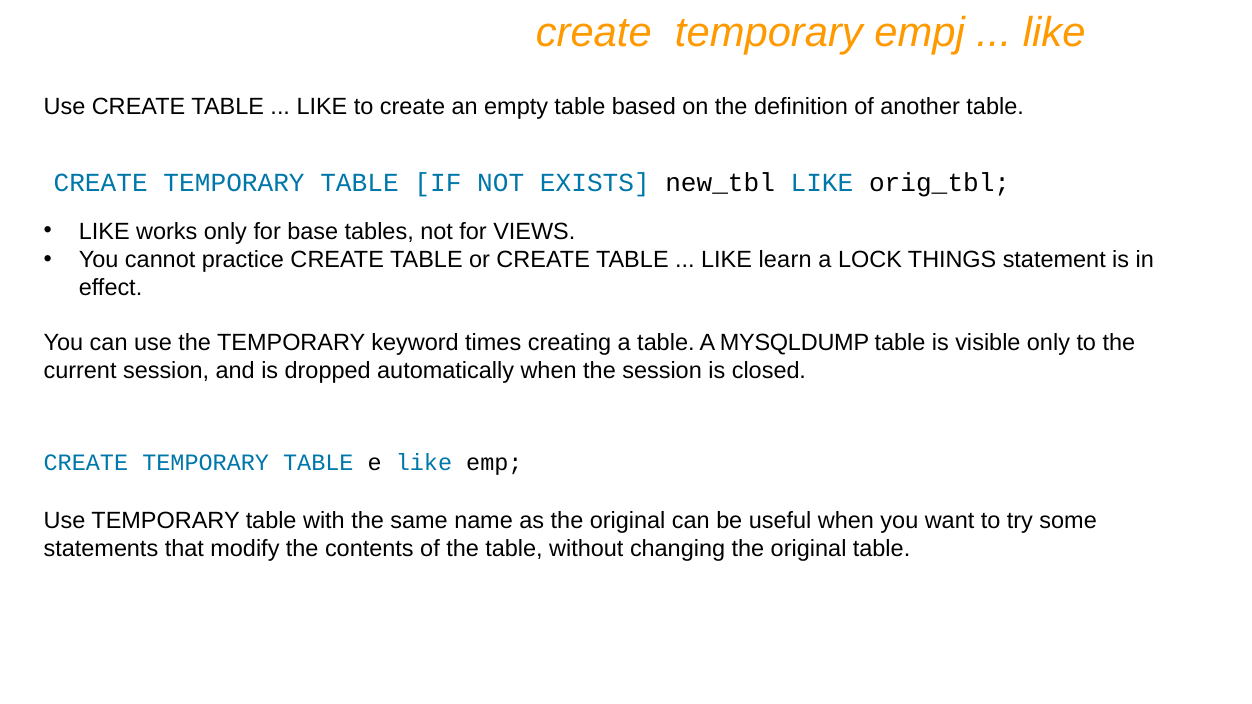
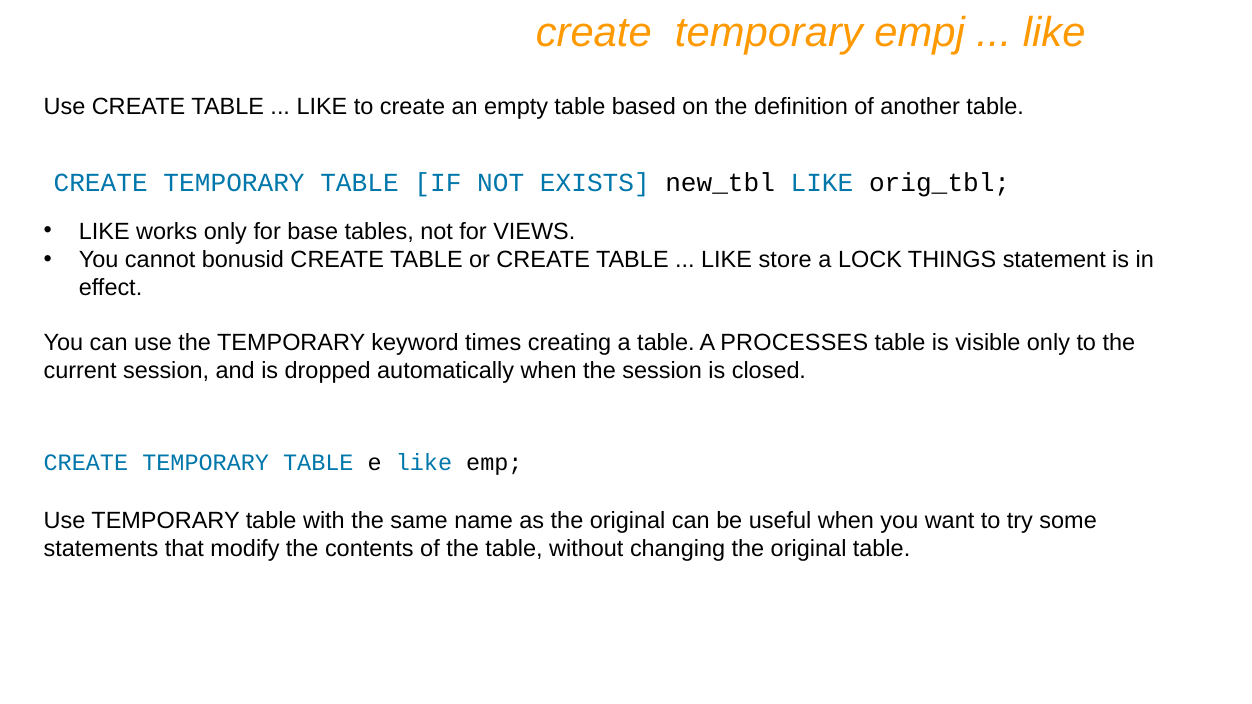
practice: practice -> bonusid (243, 260)
learn: learn -> store (785, 260)
MYSQLDUMP: MYSQLDUMP -> PROCESSES (794, 343)
